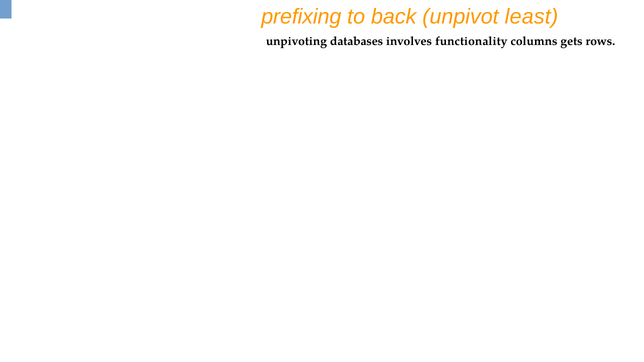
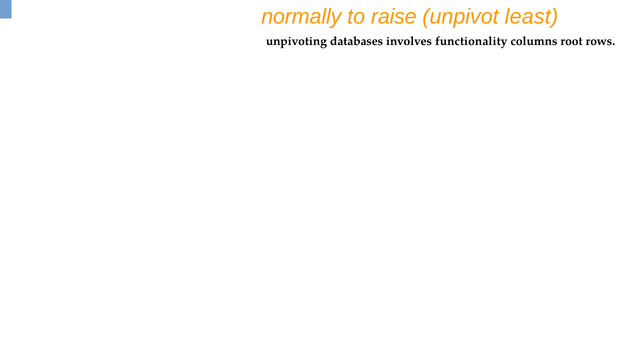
prefixing: prefixing -> normally (301, 17)
back: back -> raise (394, 17)
gets: gets -> root (572, 41)
